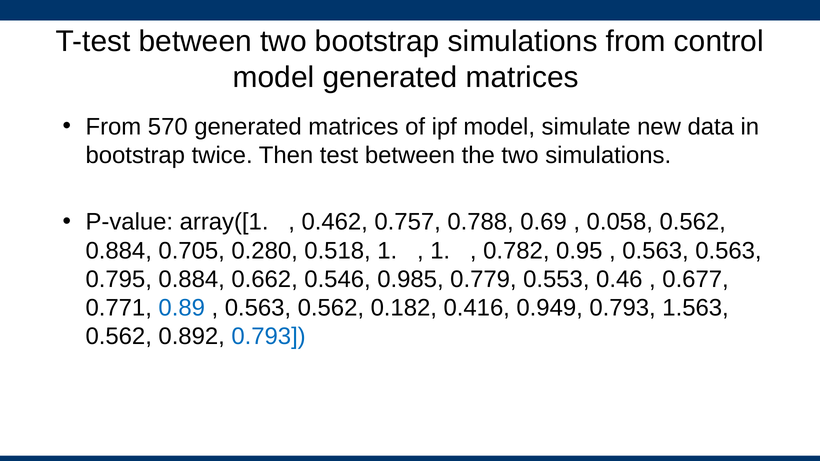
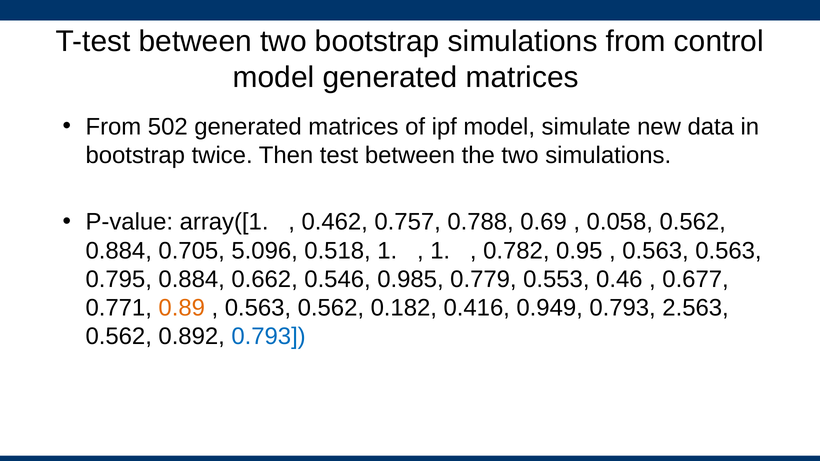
570: 570 -> 502 (168, 127)
0.280: 0.280 -> 5.096 (265, 251)
0.89 colour: blue -> orange (182, 308)
1.563: 1.563 -> 2.563 (696, 308)
